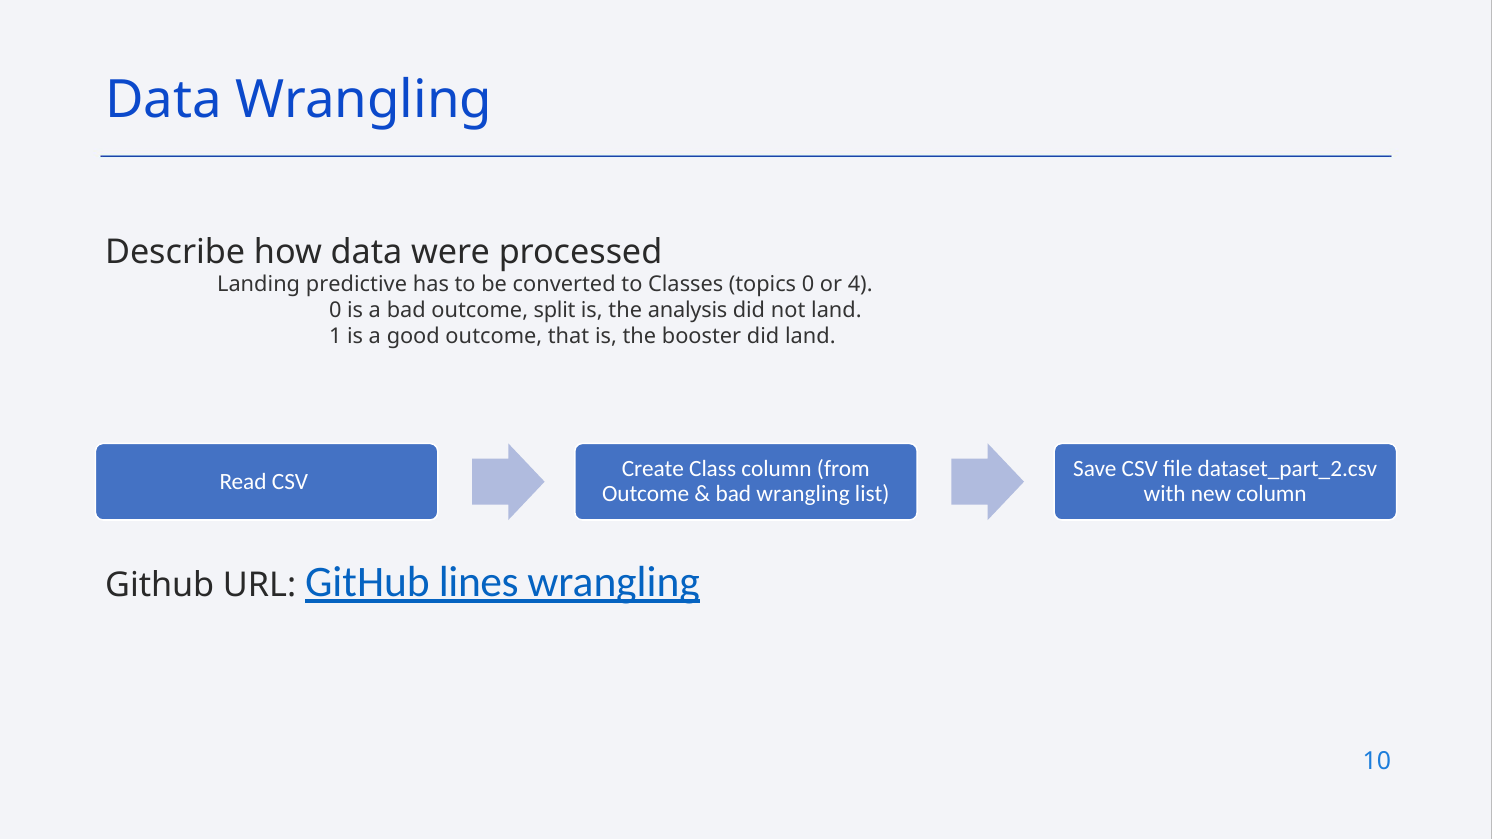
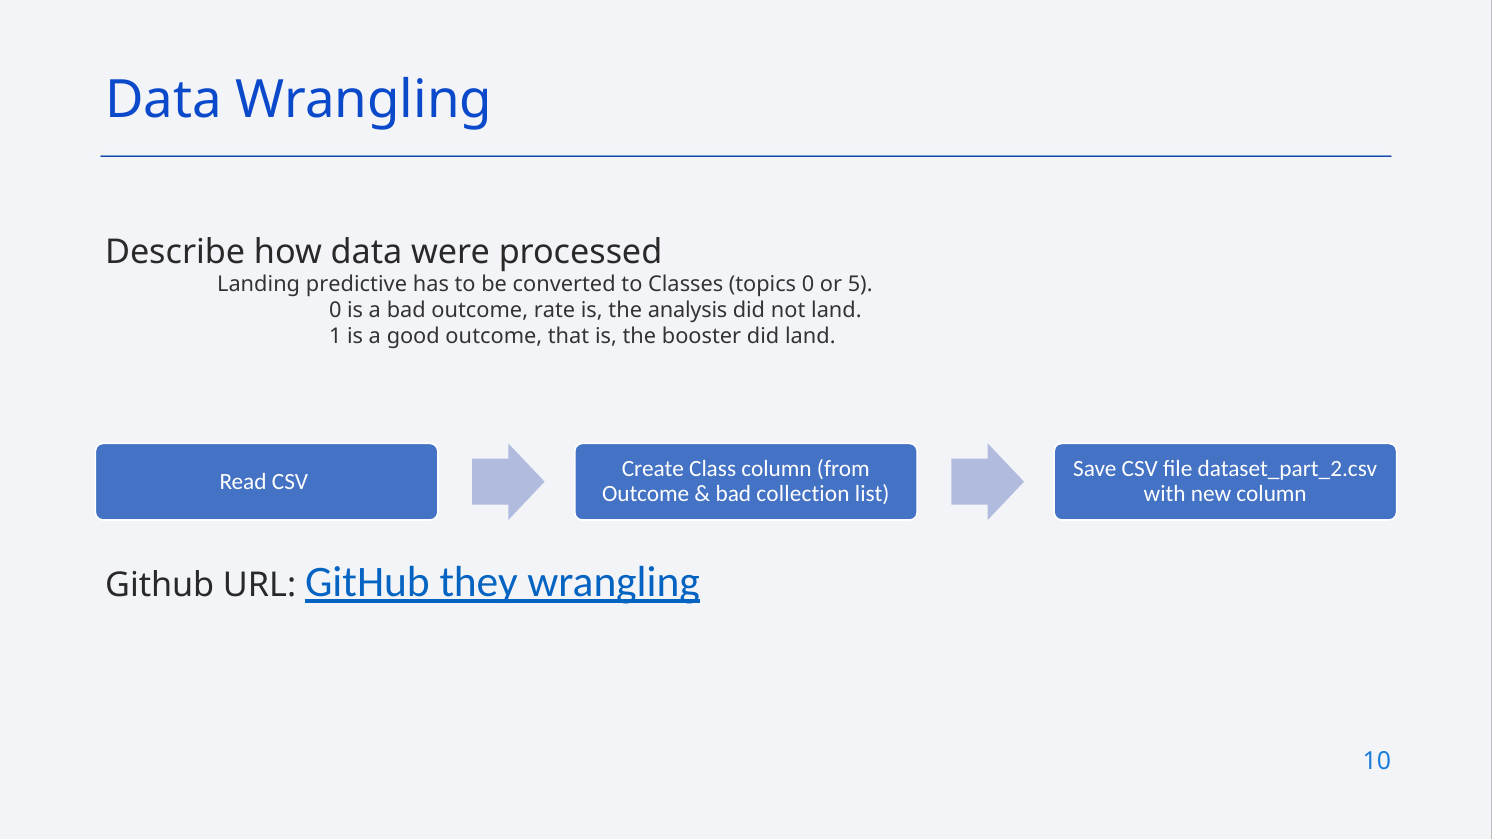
4: 4 -> 5 (860, 285)
split: split -> rate (554, 311)
bad wrangling: wrangling -> collection (803, 494)
lines: lines -> they (479, 583)
